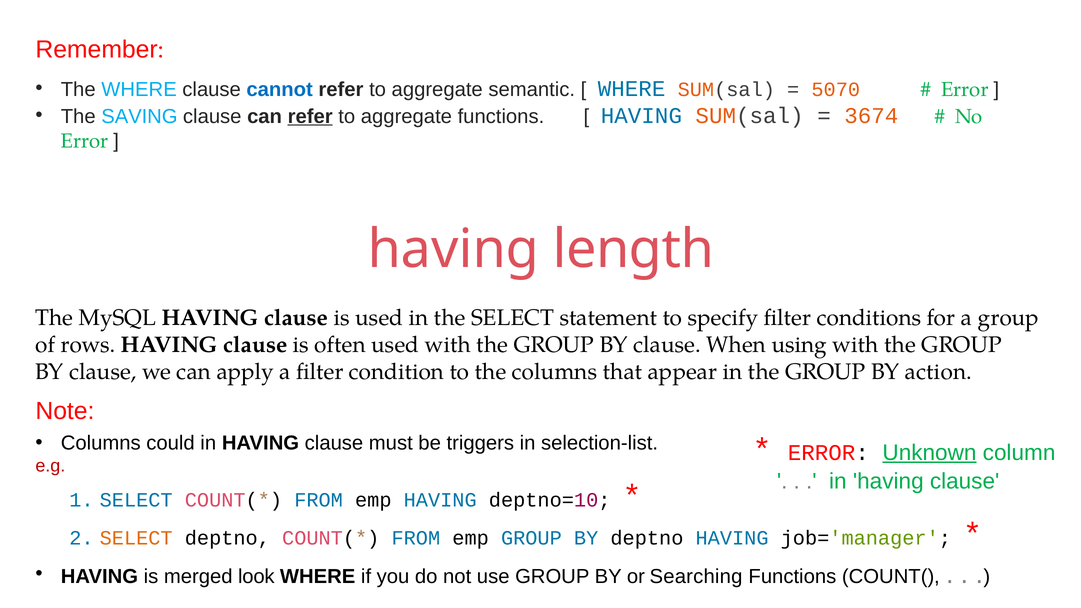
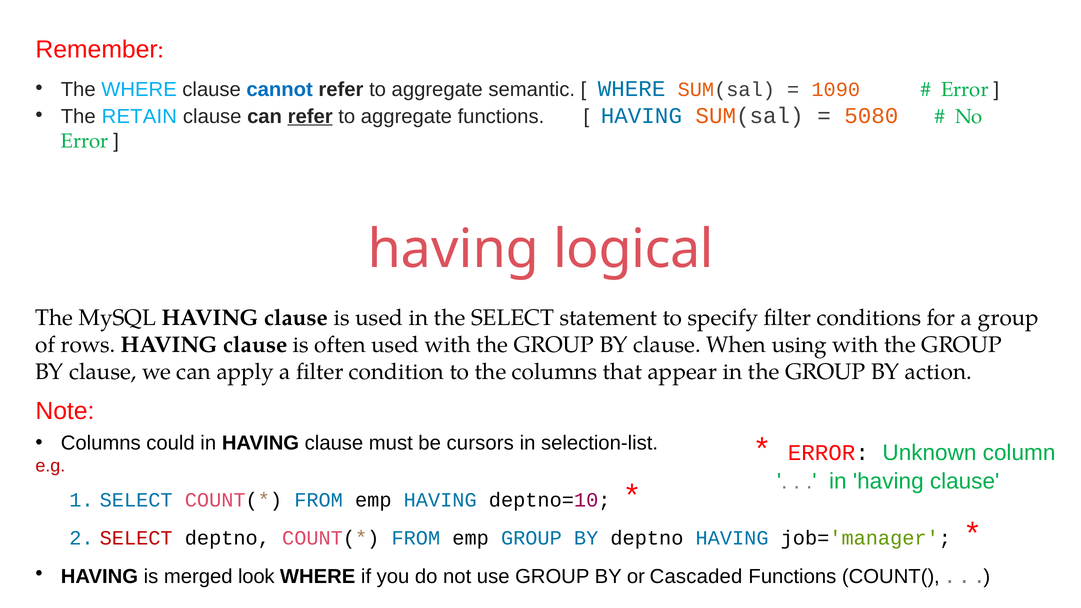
5070: 5070 -> 1090 (836, 89)
SAVING: SAVING -> RETAIN (139, 116)
3674: 3674 -> 5080 (871, 116)
length: length -> logical (633, 250)
triggers: triggers -> cursors (480, 443)
Unknown underline: present -> none (929, 453)
SELECT colour: orange -> red (136, 538)
Searching: Searching -> Cascaded (696, 577)
